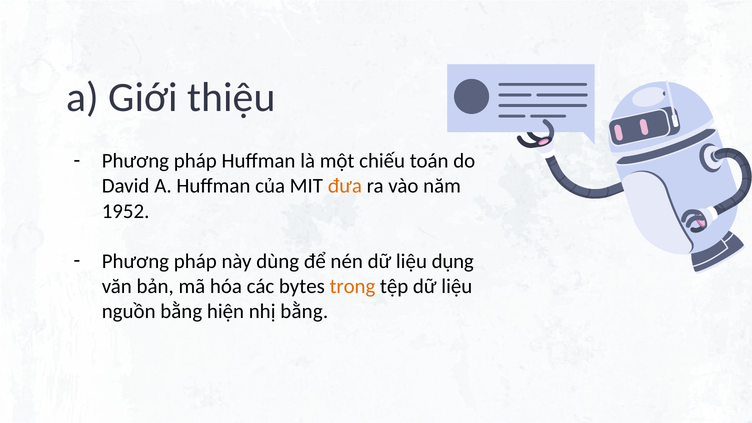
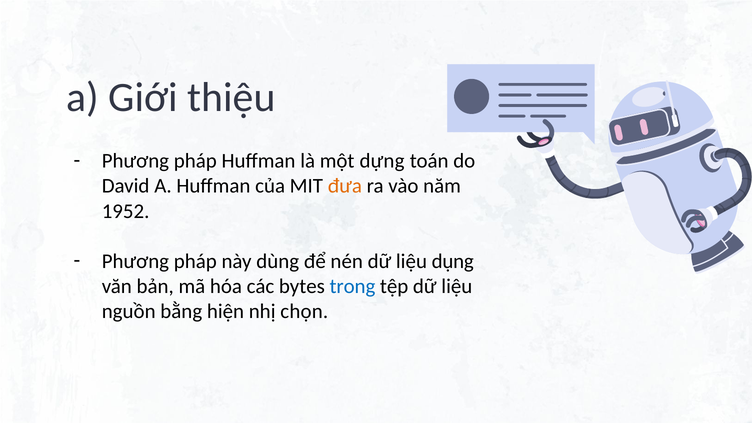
chiếu: chiếu -> dựng (382, 161)
trong colour: orange -> blue (352, 286)
nhị bằng: bằng -> chọn (304, 311)
